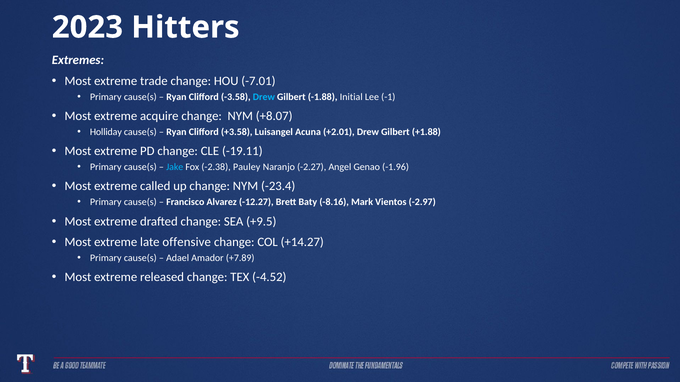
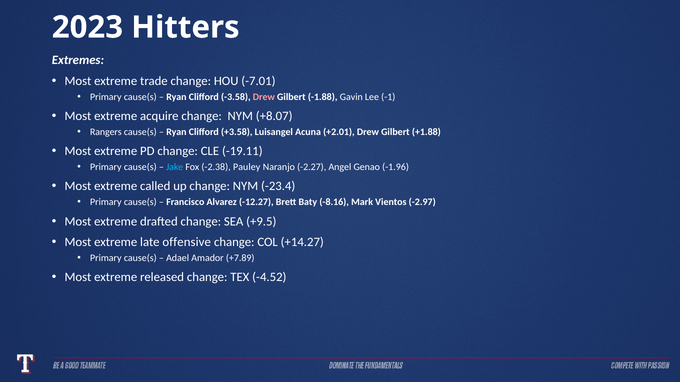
Drew colour: light blue -> pink (264, 97)
Initial: Initial -> Gavin (351, 97)
Holliday: Holliday -> Rangers (106, 132)
